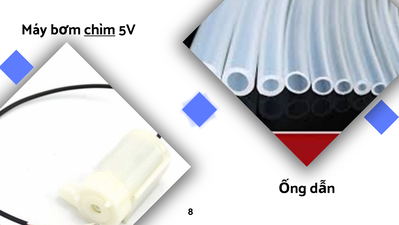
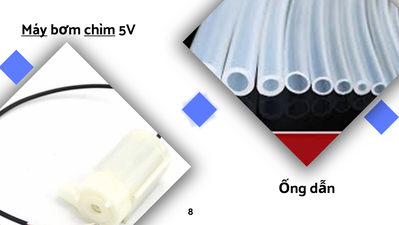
Máy underline: none -> present (34, 30)
